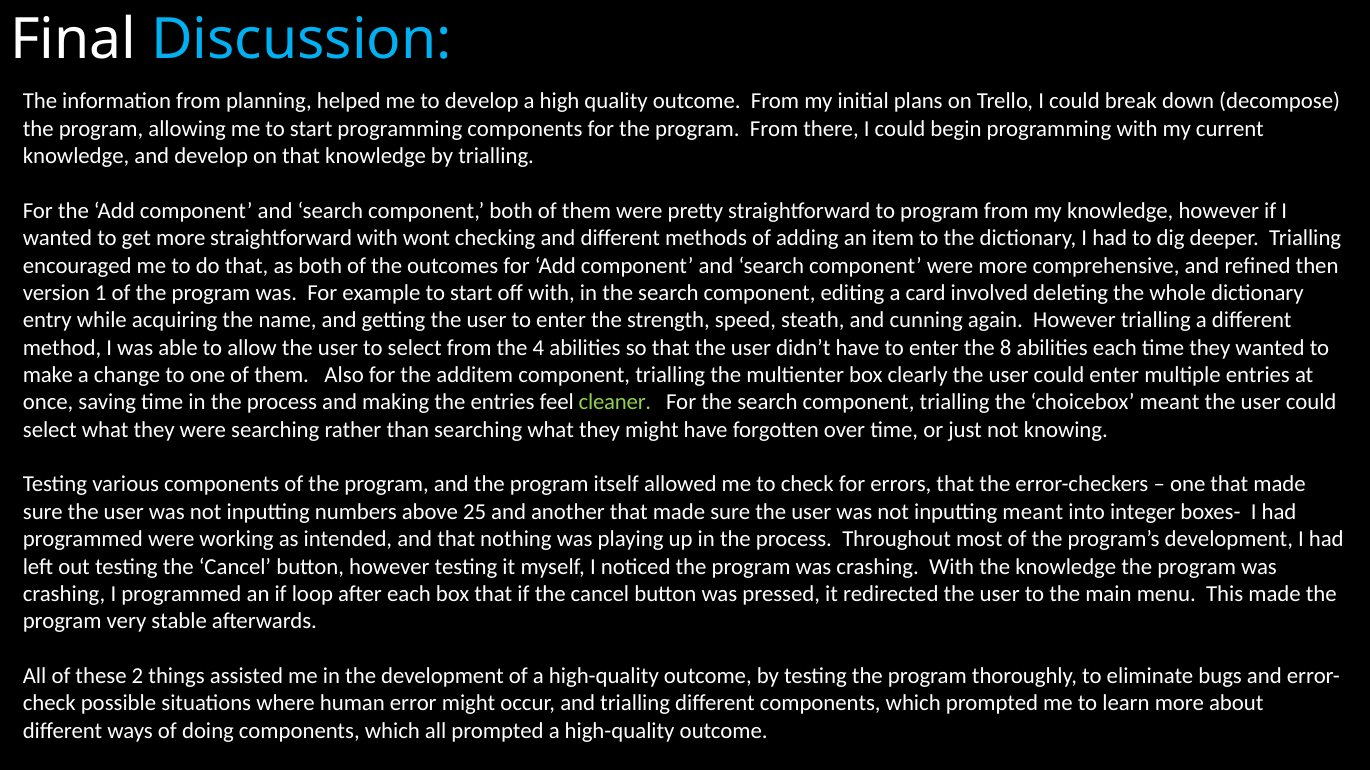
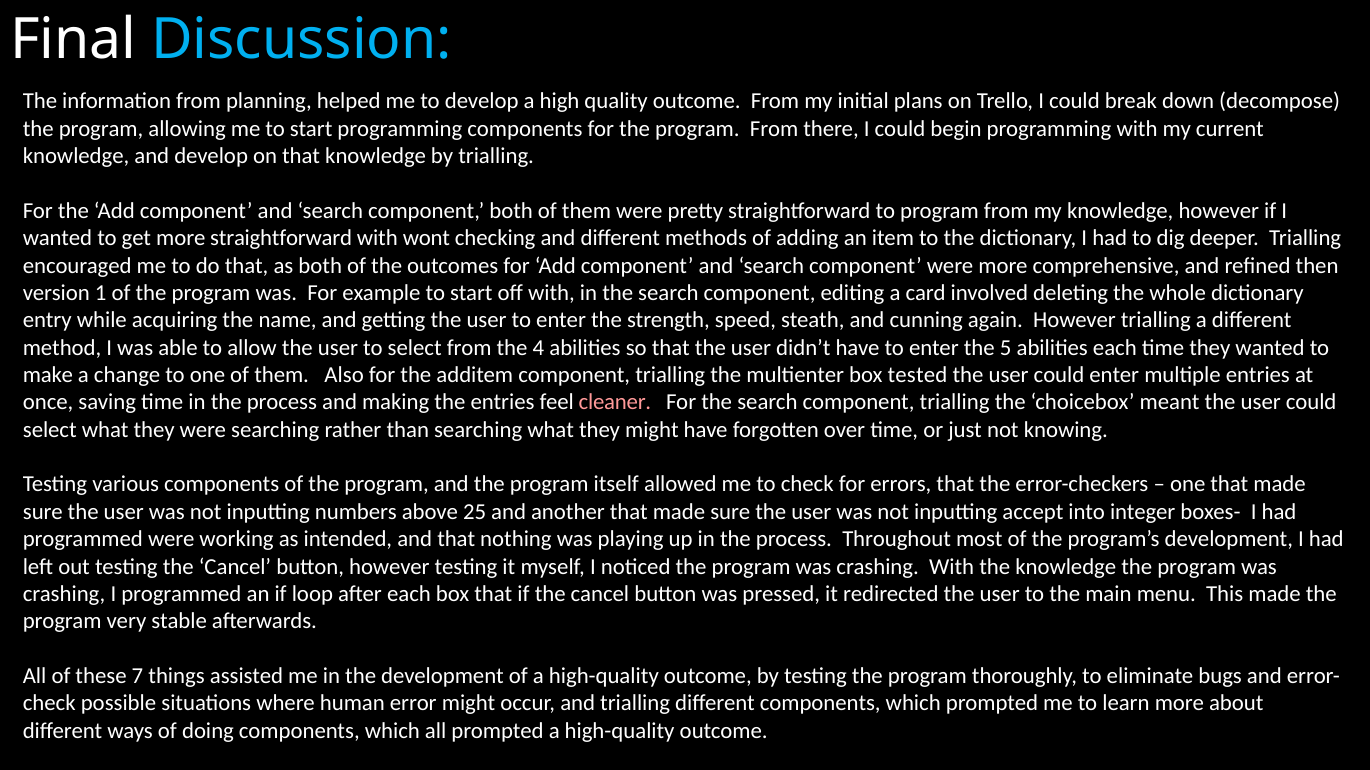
8: 8 -> 5 (1006, 348)
clearly: clearly -> tested (917, 375)
cleaner colour: light green -> pink (615, 403)
inputting meant: meant -> accept (1033, 512)
2: 2 -> 7 (138, 677)
